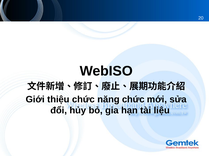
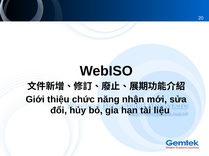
năng chức: chức -> nhận (133, 100)
